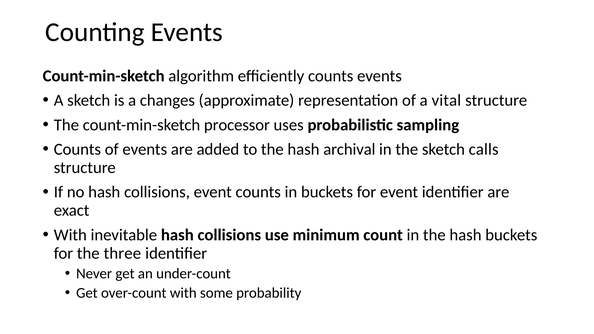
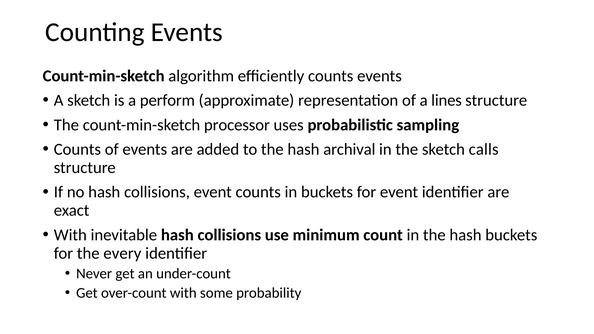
changes: changes -> perform (167, 100)
vital: vital -> lines (447, 100)
three: three -> every (122, 253)
